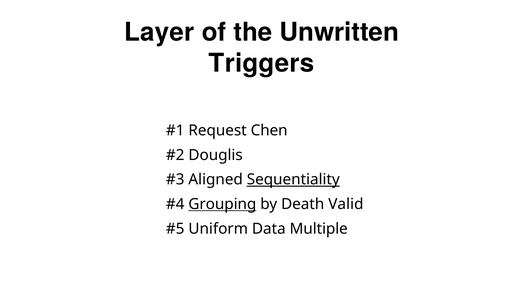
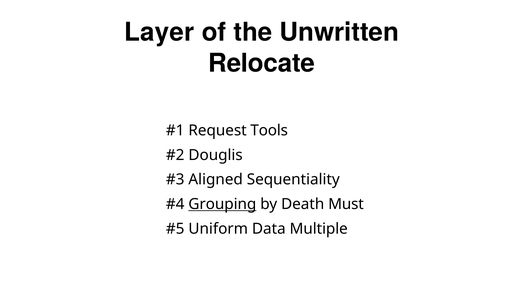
Triggers: Triggers -> Relocate (262, 63)
Chen: Chen -> Tools (269, 131)
Sequentiality underline: present -> none (293, 180)
Valid: Valid -> Must (346, 204)
